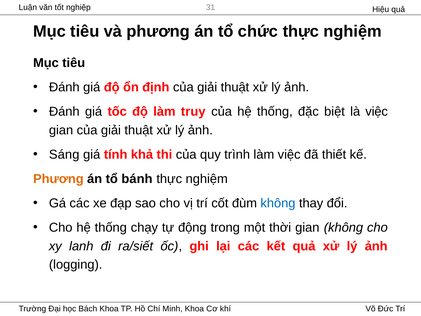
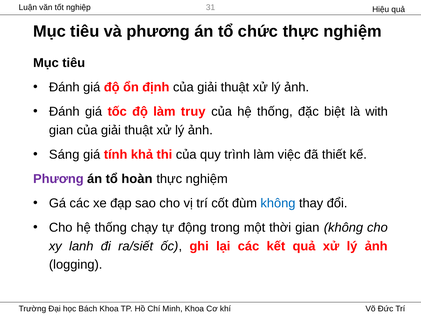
là việc: việc -> with (377, 112)
Phương colour: orange -> purple (58, 179)
bánh: bánh -> hoàn (137, 179)
